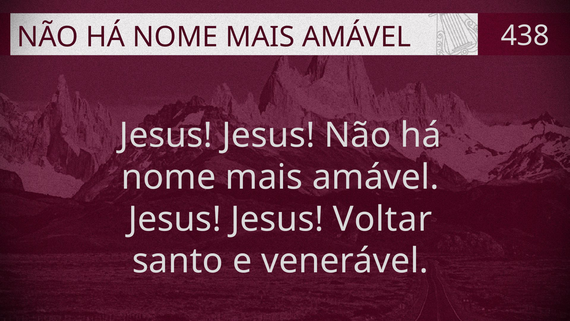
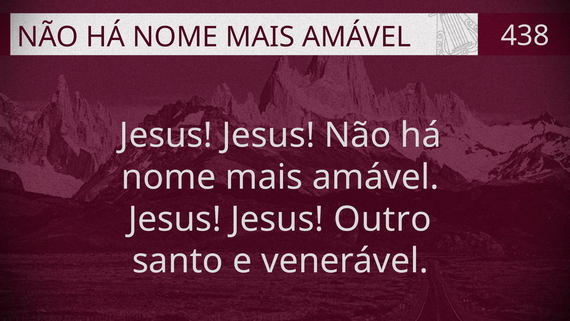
Voltar: Voltar -> Outro (383, 219)
